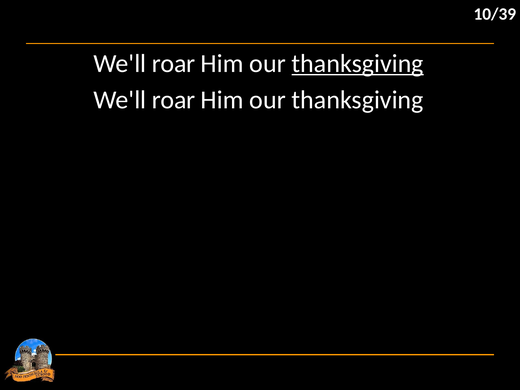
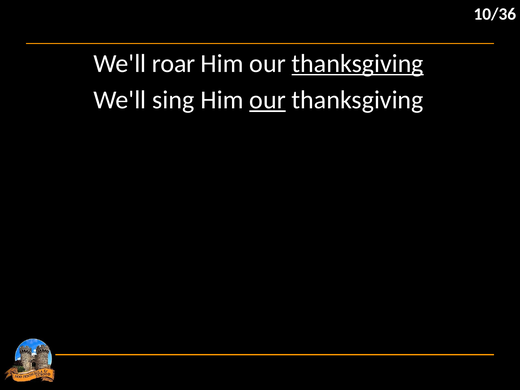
10/39: 10/39 -> 10/36 (495, 14)
roar: roar -> sing (173, 100)
our underline: none -> present (268, 100)
